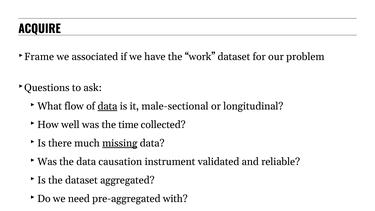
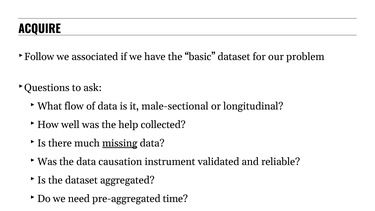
Frame: Frame -> Follow (39, 57)
work: work -> basic (200, 57)
data underline: present -> none (107, 106)
time: time -> help (128, 124)
with: with -> time (175, 198)
